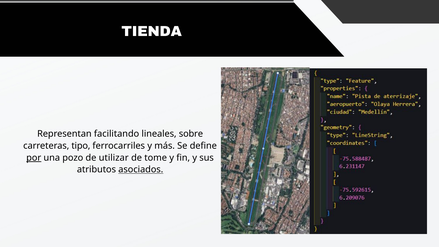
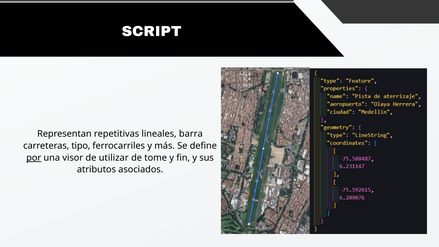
TIENDA: TIENDA -> SCRIPT (152, 31)
facilitando: facilitando -> repetitivas (117, 134)
sobre: sobre -> barra (191, 134)
pozo: pozo -> visor (73, 158)
asociados underline: present -> none (141, 170)
